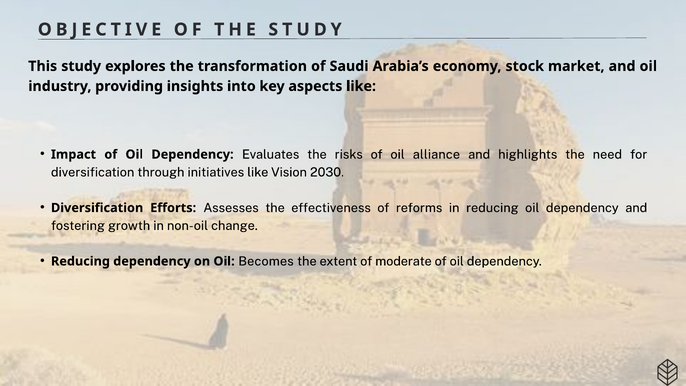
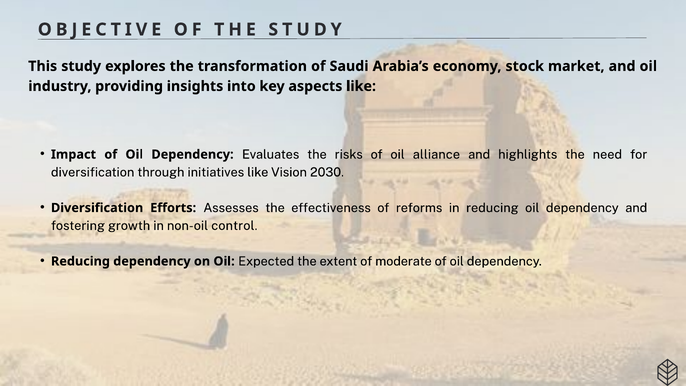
change: change -> control (234, 226)
Becomes: Becomes -> Expected (266, 261)
